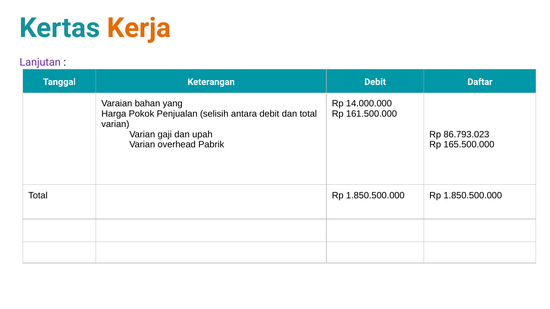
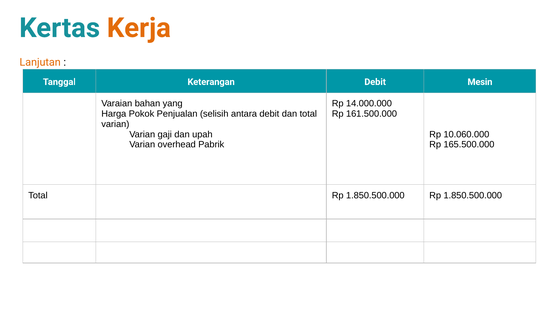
Lanjutan colour: purple -> orange (40, 62)
Daftar: Daftar -> Mesin (480, 82)
86.793.023: 86.793.023 -> 10.060.000 (466, 135)
